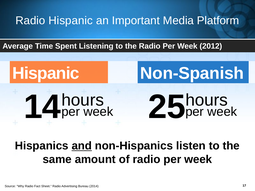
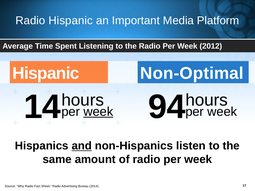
Non-Spanish: Non-Spanish -> Non-Optimal (192, 73)
25: 25 -> 94 (167, 107)
week underline: none -> present (98, 112)
